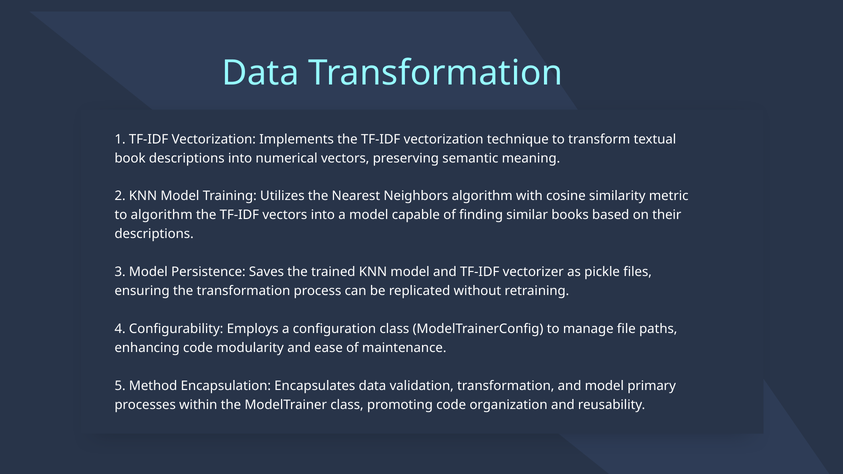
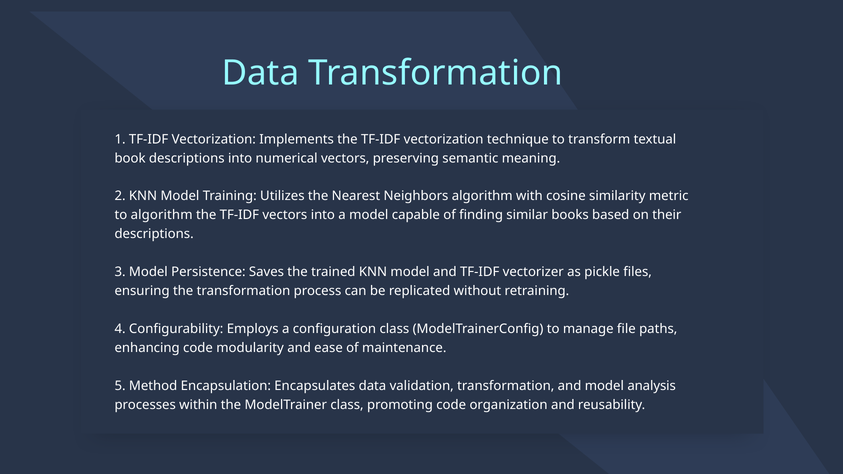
primary: primary -> analysis (652, 386)
